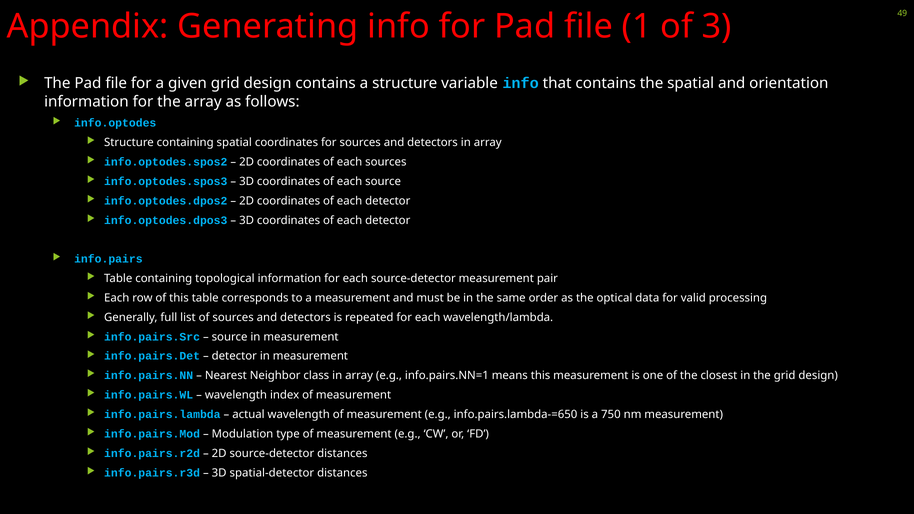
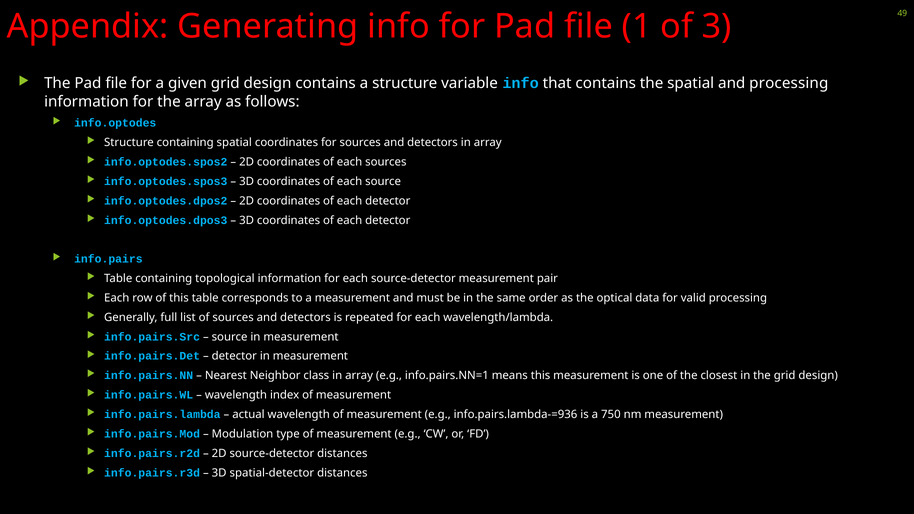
and orientation: orientation -> processing (789, 83)
info.pairs.lambda-=650: info.pairs.lambda-=650 -> info.pairs.lambda-=936 (516, 415)
